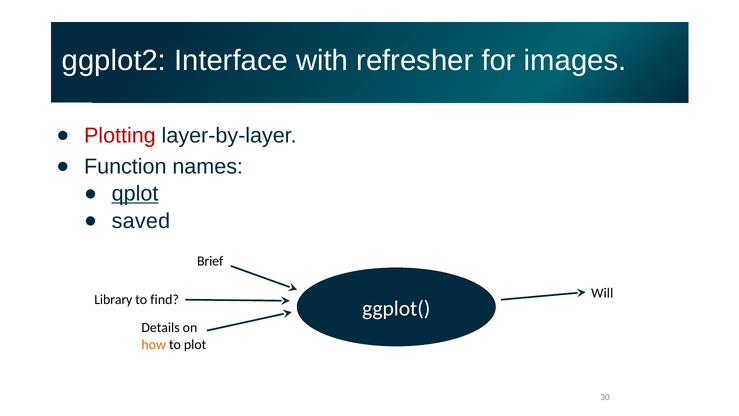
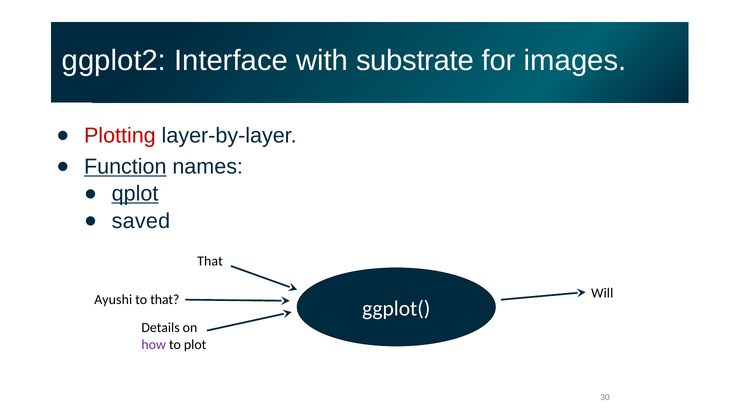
refresher: refresher -> substrate (415, 61)
Function underline: none -> present (125, 167)
Brief: Brief -> That (210, 261)
Library: Library -> Ayushi (113, 300)
to find: find -> that (165, 300)
how colour: orange -> purple (154, 344)
